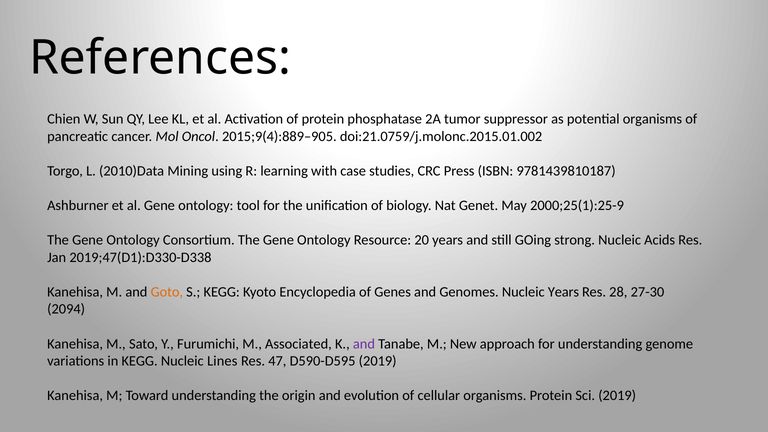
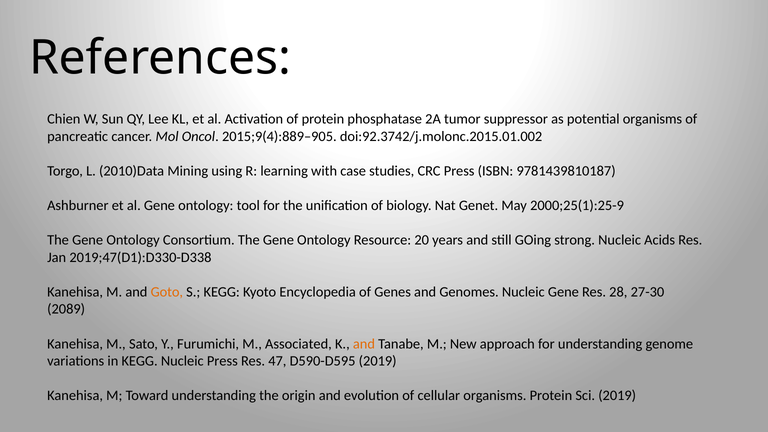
doi:21.0759/j.molonc.2015.01.002: doi:21.0759/j.molonc.2015.01.002 -> doi:92.3742/j.molonc.2015.01.002 (441, 136)
Nucleic Years: Years -> Gene (563, 292)
2094: 2094 -> 2089 (66, 309)
and colour: purple -> orange (364, 344)
Nucleic Lines: Lines -> Press (222, 361)
